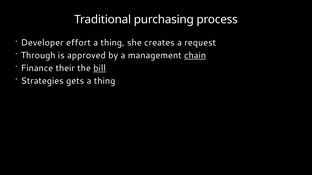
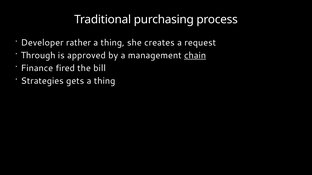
effort: effort -> rather (79, 43)
their: their -> fired (65, 68)
bill underline: present -> none (100, 68)
